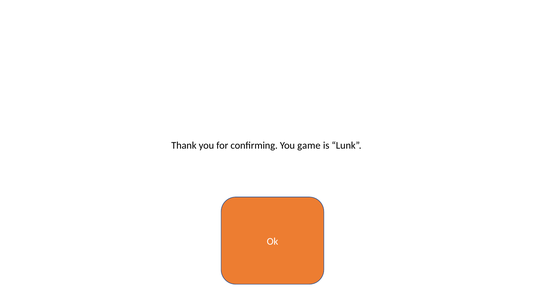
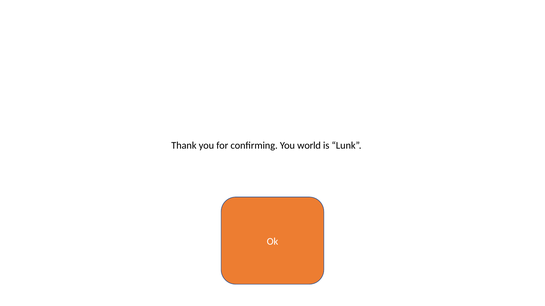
game: game -> world (309, 146)
